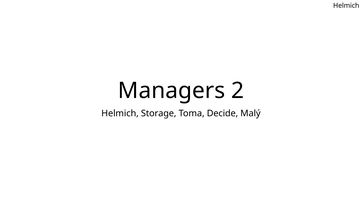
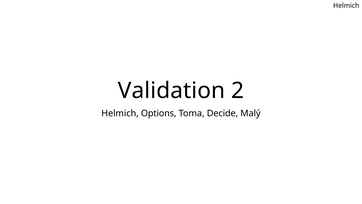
Managers: Managers -> Validation (172, 90)
Storage: Storage -> Options (159, 113)
